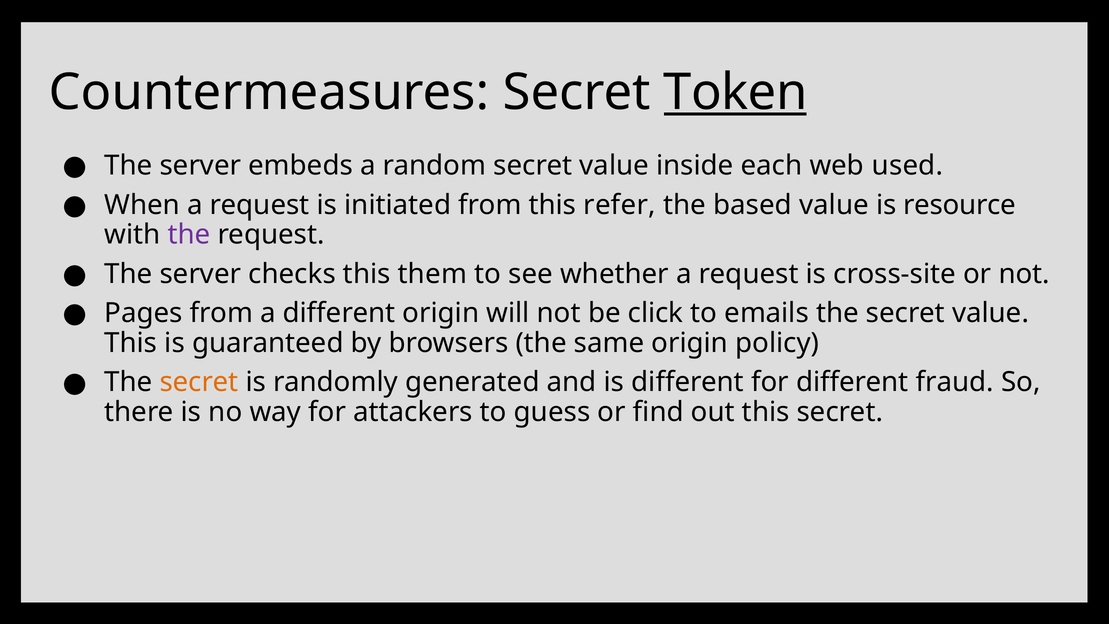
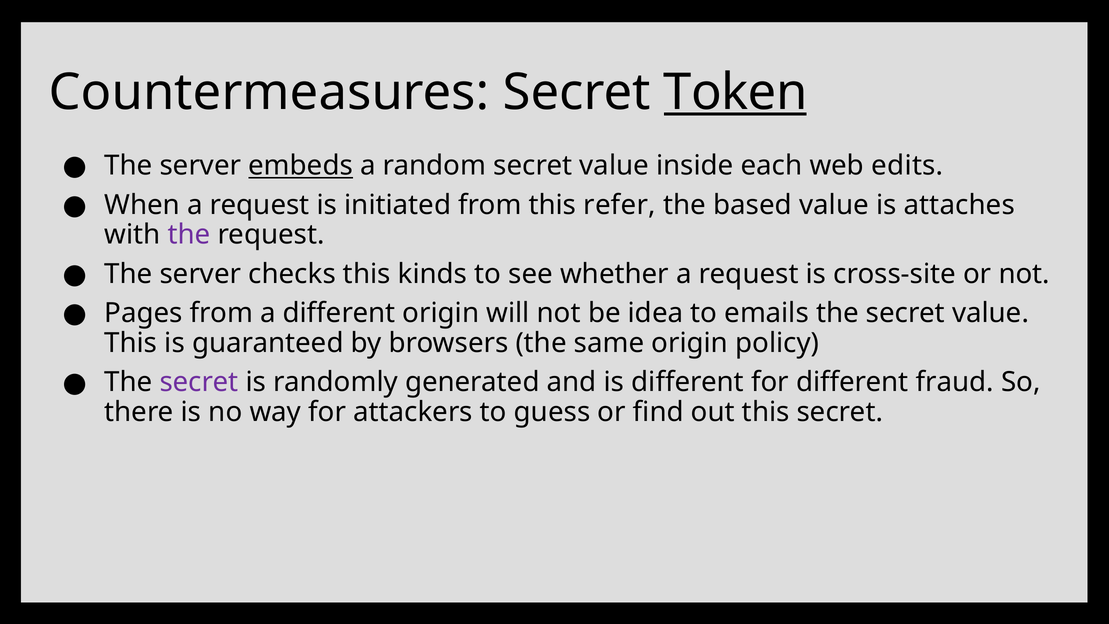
embeds underline: none -> present (301, 166)
used: used -> edits (907, 166)
resource: resource -> attaches (959, 205)
them: them -> kinds (432, 274)
click: click -> idea (656, 313)
secret colour: orange -> purple (199, 382)
